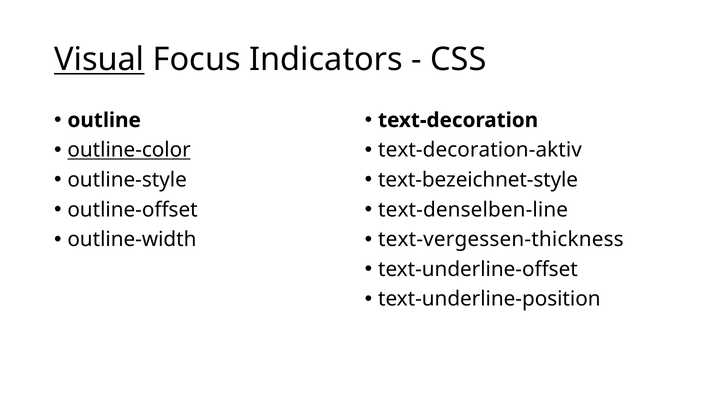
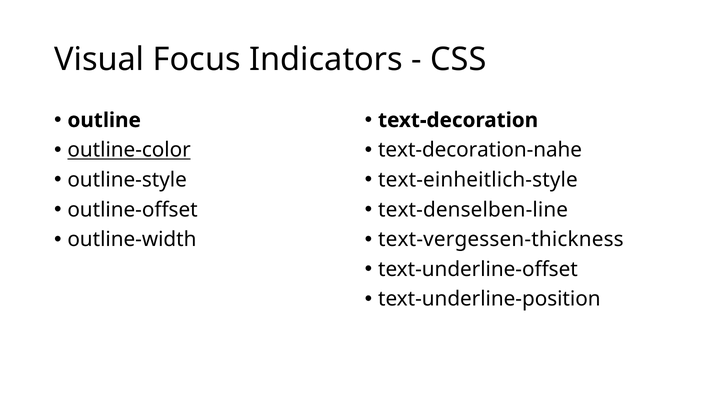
Visual underline: present -> none (99, 60)
text-decoration-aktiv: text-decoration-aktiv -> text-decoration-nahe (480, 150)
text-bezeichnet-style: text-bezeichnet-style -> text-einheitlich-style (478, 180)
